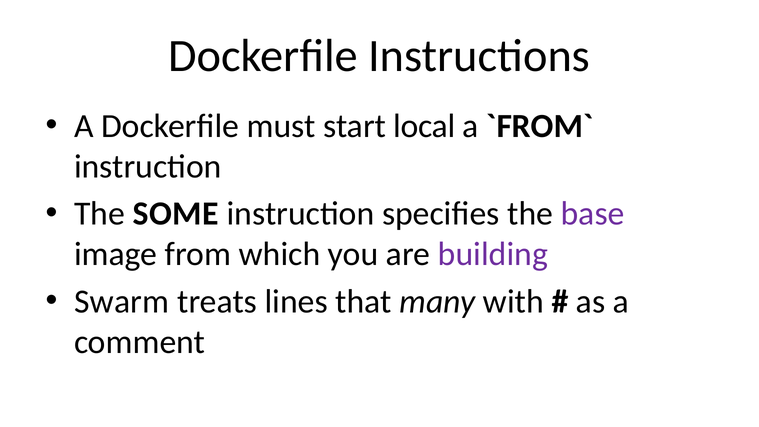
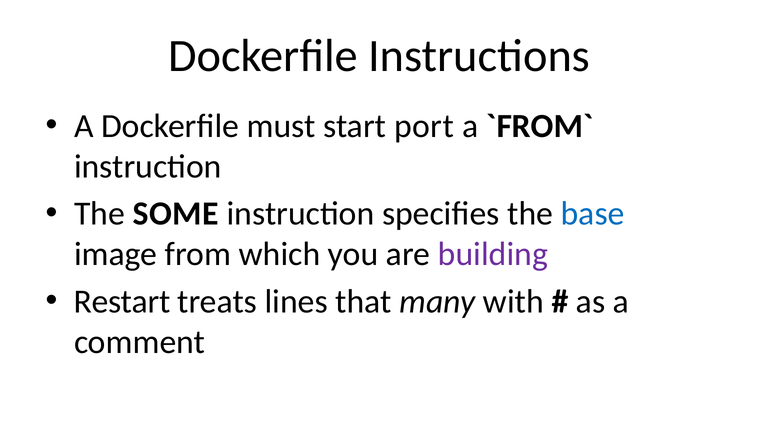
local: local -> port (424, 126)
base colour: purple -> blue (593, 214)
Swarm: Swarm -> Restart (122, 301)
